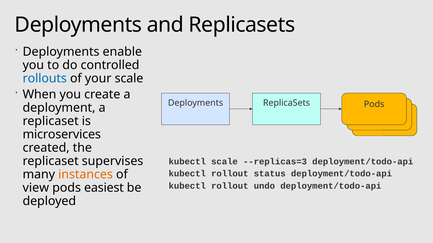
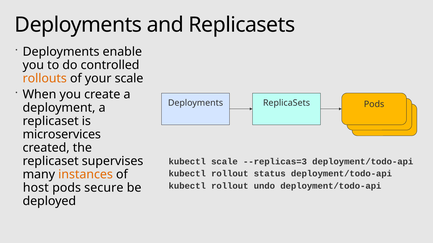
rollouts colour: blue -> orange (45, 79)
view: view -> host (36, 188)
easiest: easiest -> secure (104, 188)
